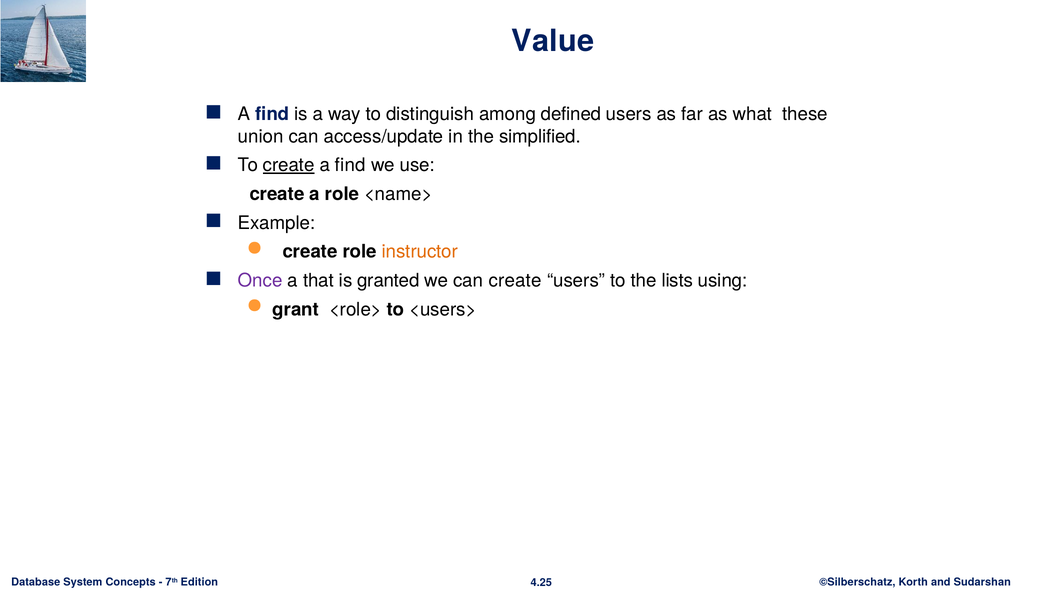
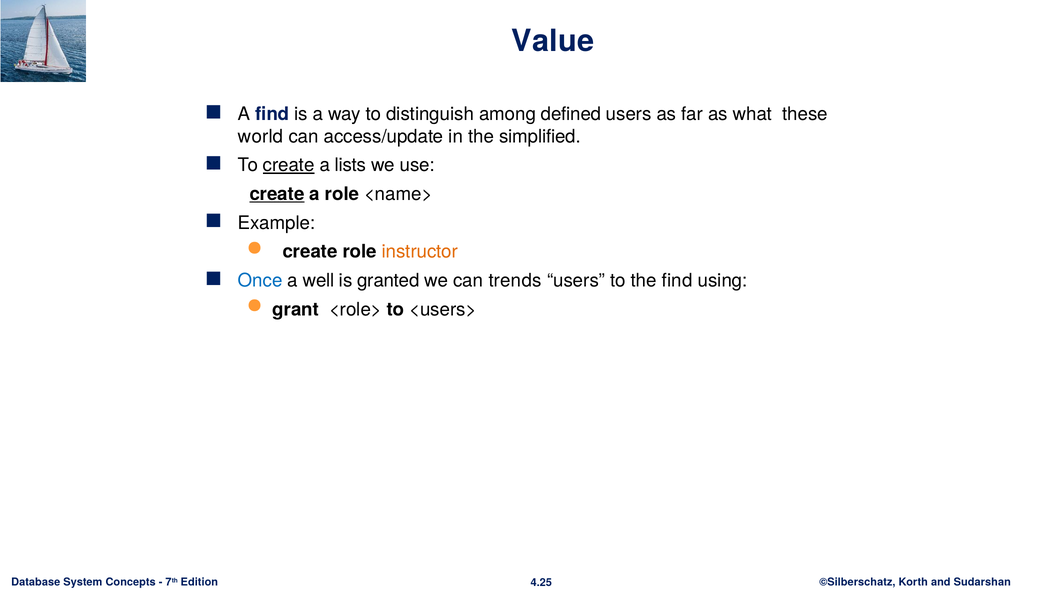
union: union -> world (261, 137)
find: find -> lists (350, 165)
create underline: none -> present (277, 194)
Once colour: purple -> blue (260, 281)
that: that -> well (319, 281)
can create: create -> trends (515, 281)
the lists: lists -> find (677, 281)
